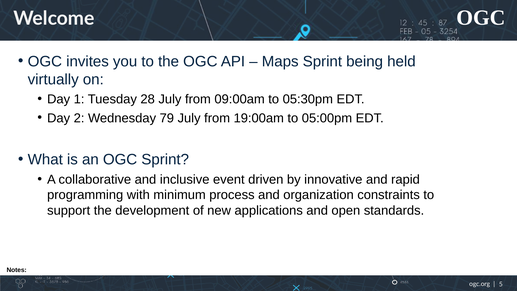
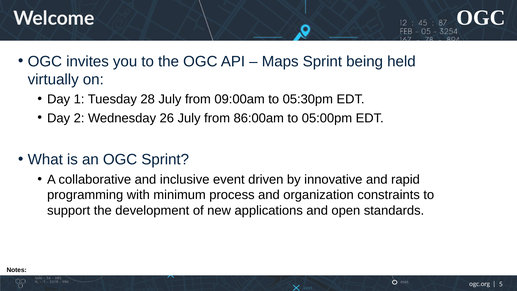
79: 79 -> 26 (167, 118)
19:00am: 19:00am -> 86:00am (259, 118)
